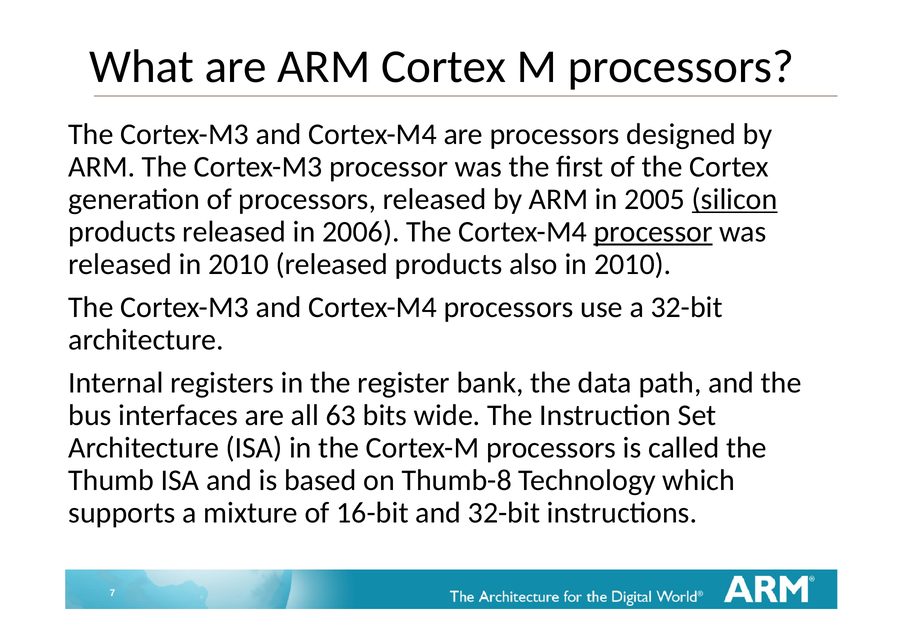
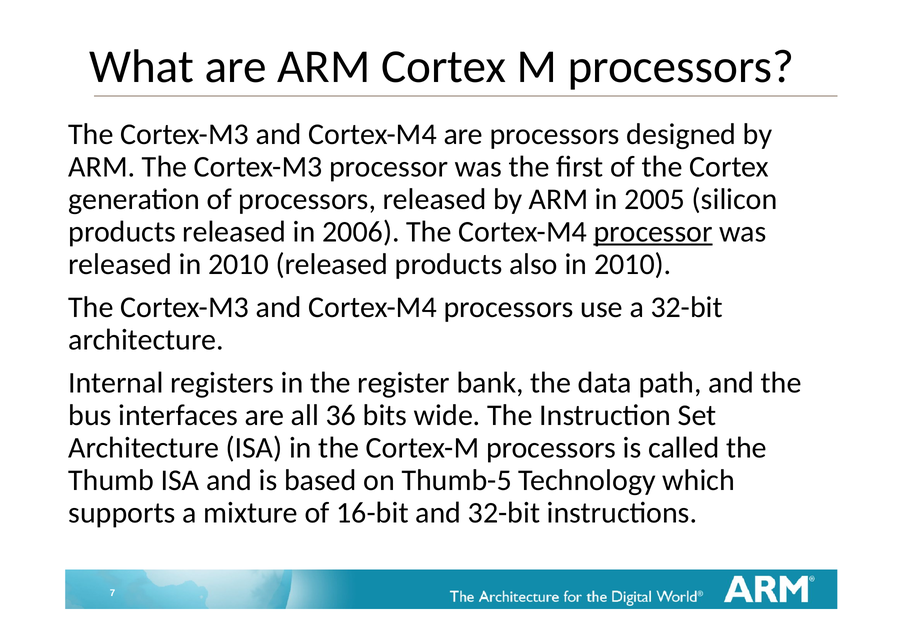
silicon underline: present -> none (735, 199)
63: 63 -> 36 (341, 415)
Thumb-8: Thumb-8 -> Thumb-5 (457, 480)
